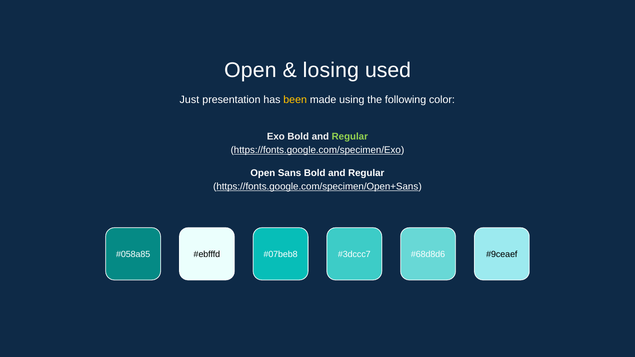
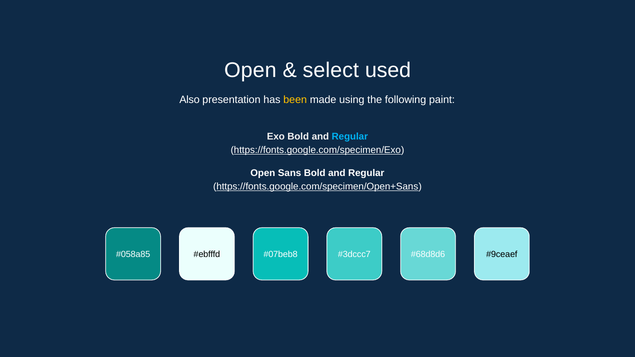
losing: losing -> select (331, 70)
Just: Just -> Also (190, 100)
color: color -> paint (442, 100)
Regular colour: light green -> light blue (350, 137)
